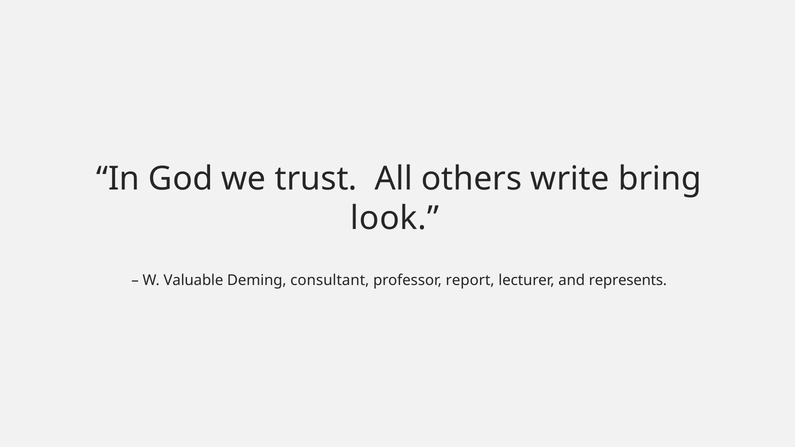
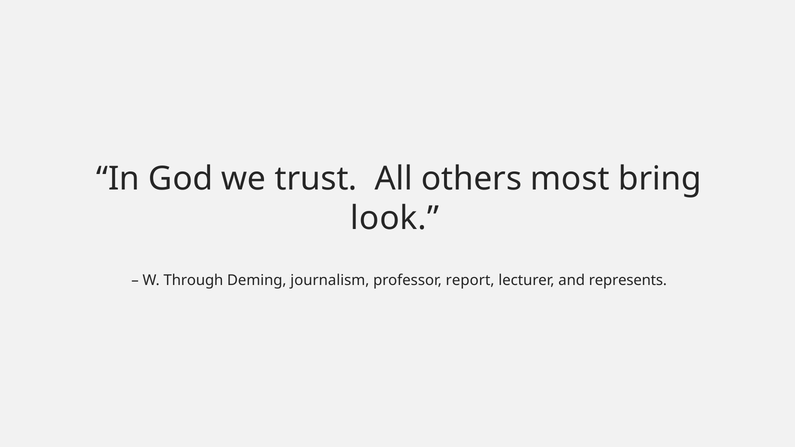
write: write -> most (570, 179)
Valuable: Valuable -> Through (193, 281)
consultant: consultant -> journalism (330, 281)
